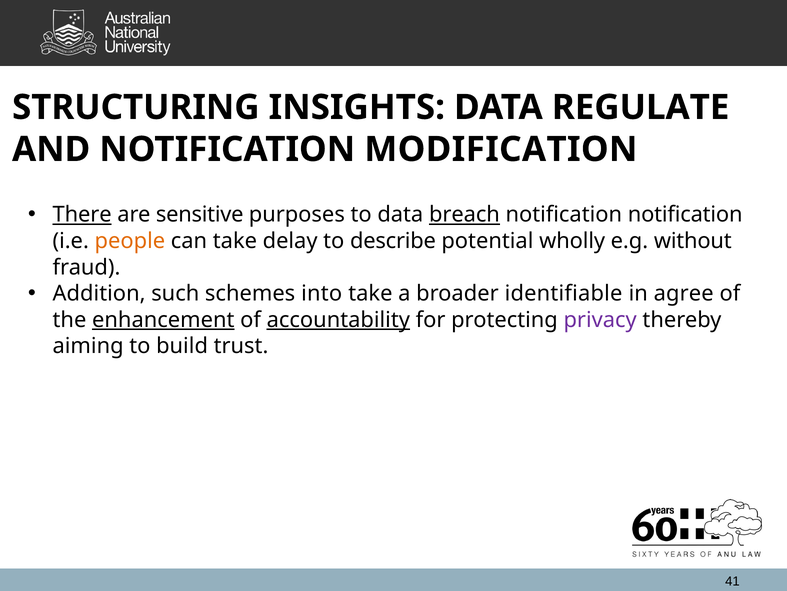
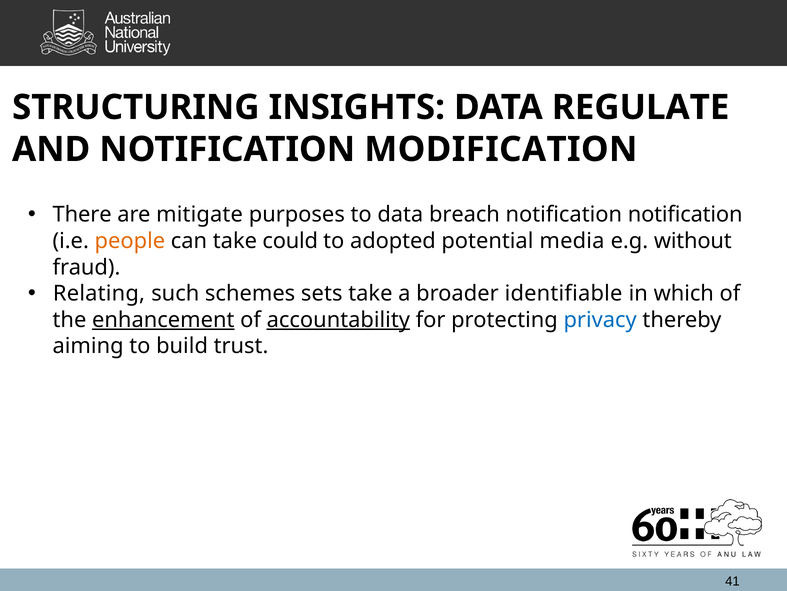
There underline: present -> none (82, 214)
sensitive: sensitive -> mitigate (200, 214)
breach underline: present -> none (464, 214)
delay: delay -> could (290, 241)
describe: describe -> adopted (393, 241)
wholly: wholly -> media (572, 241)
Addition: Addition -> Relating (99, 293)
into: into -> sets (322, 293)
agree: agree -> which (684, 293)
privacy colour: purple -> blue (600, 319)
